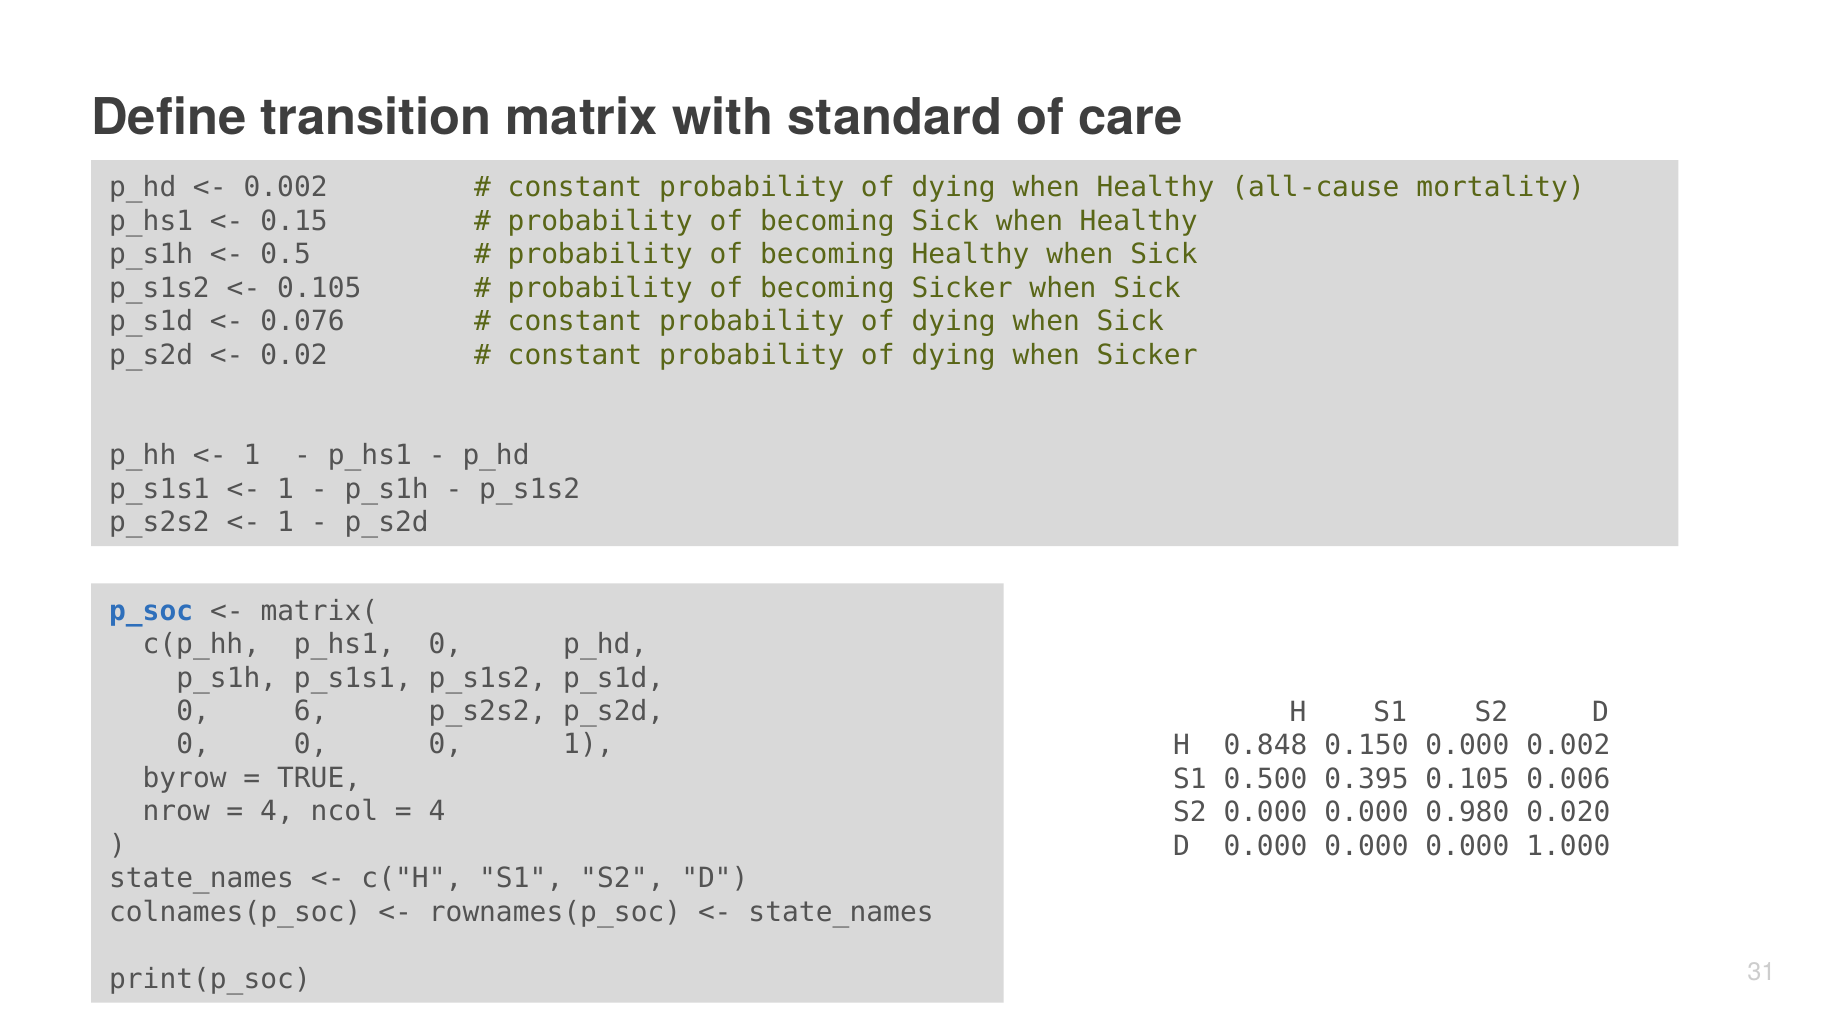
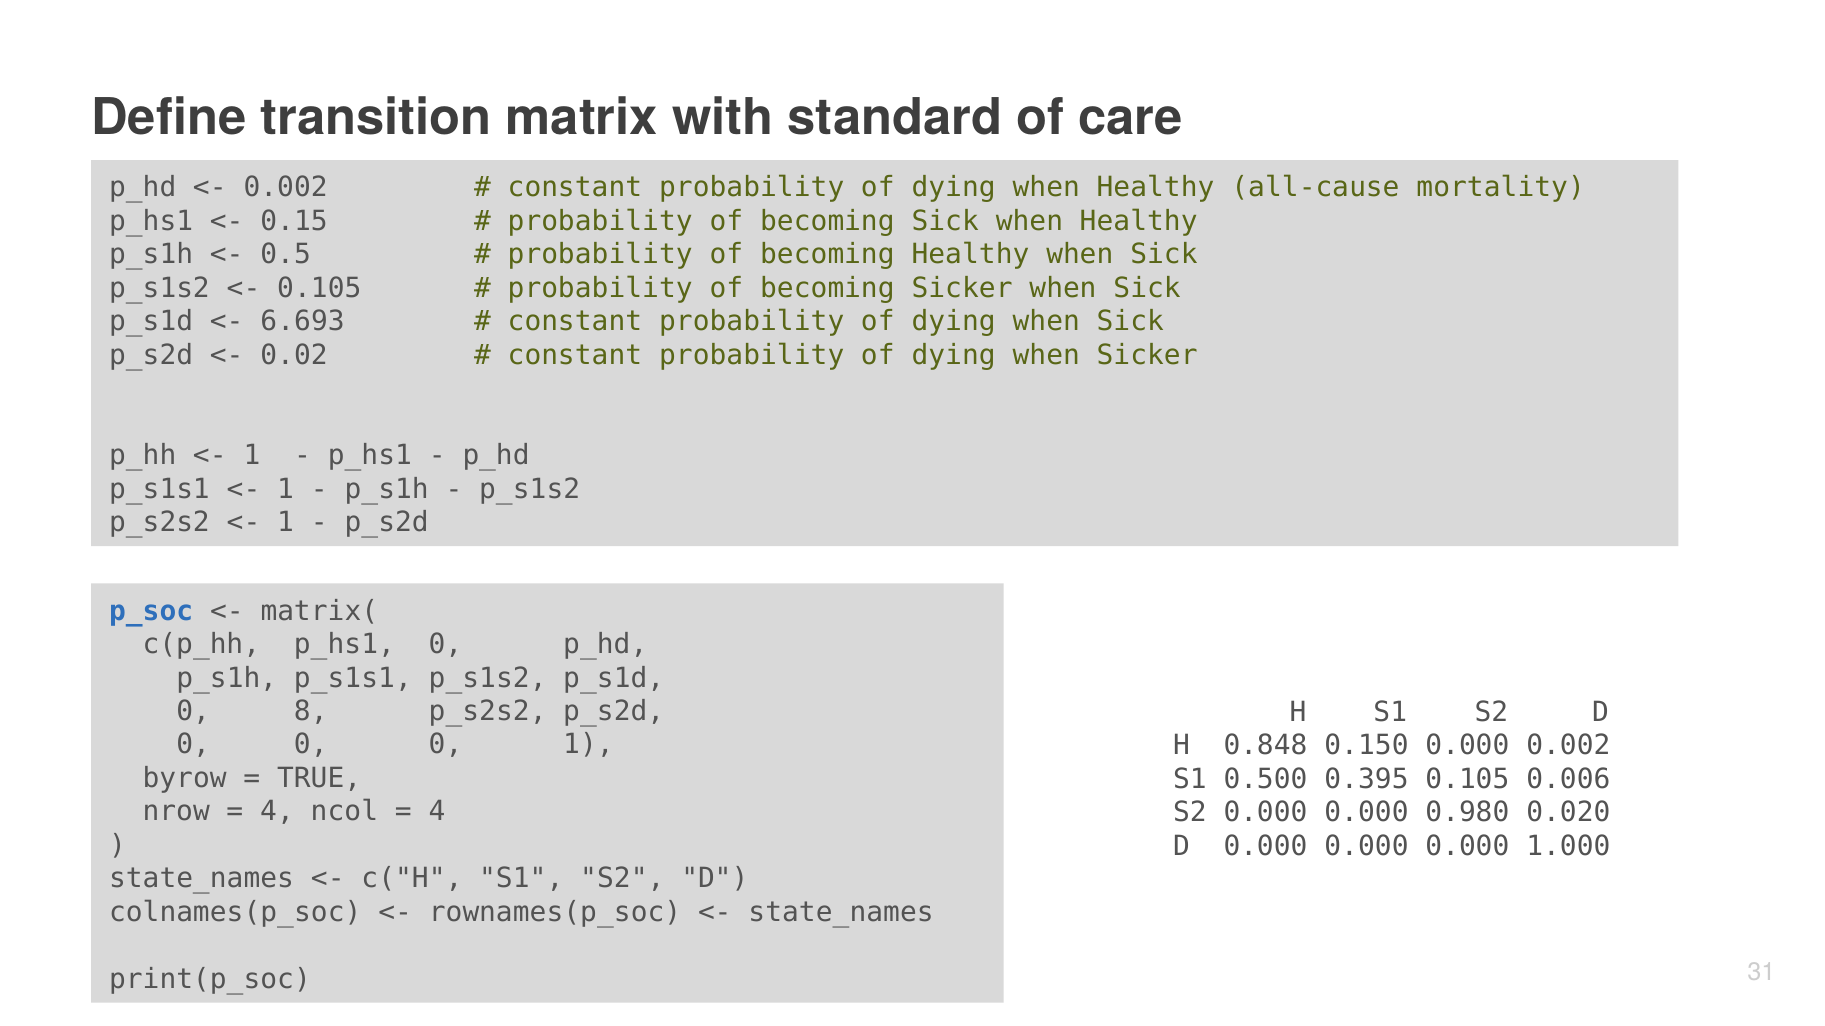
0.076: 0.076 -> 6.693 (303, 322)
6: 6 -> 8 (311, 712)
